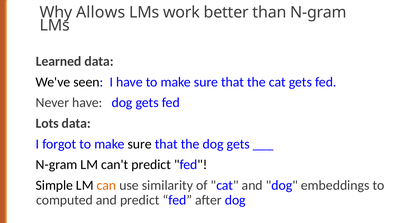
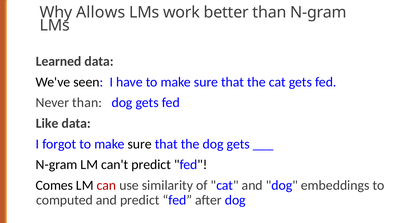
Never have: have -> than (87, 103)
Lots: Lots -> Like (47, 123)
Simple: Simple -> Comes (54, 186)
can colour: orange -> red (106, 186)
